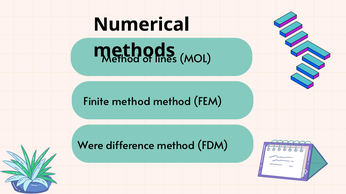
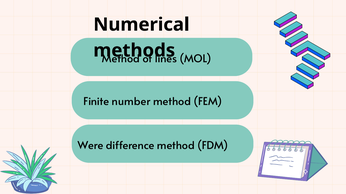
Finite method: method -> number (131, 102)
